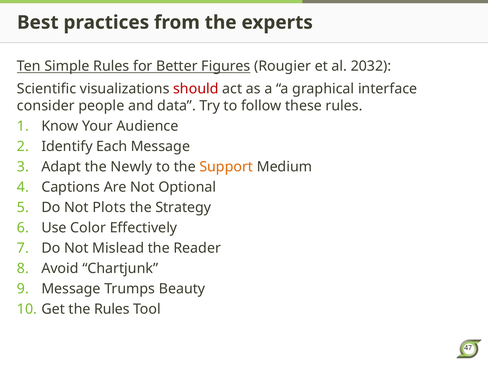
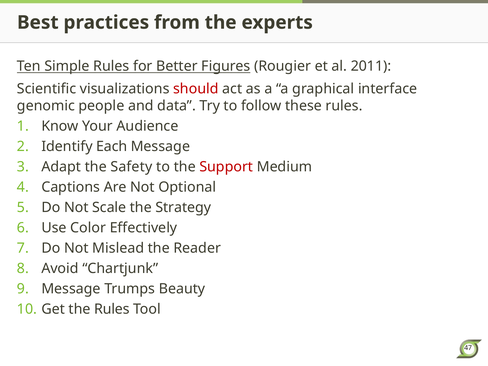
2032: 2032 -> 2011 (371, 66)
consider: consider -> genomic (46, 106)
Newly: Newly -> Safety (131, 167)
Support colour: orange -> red (226, 167)
Plots: Plots -> Scale (109, 208)
